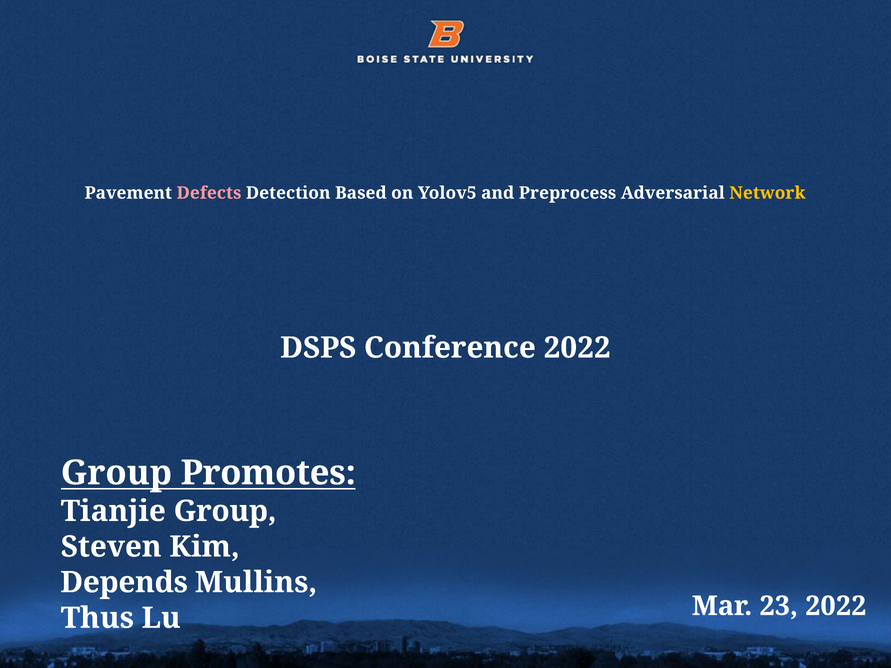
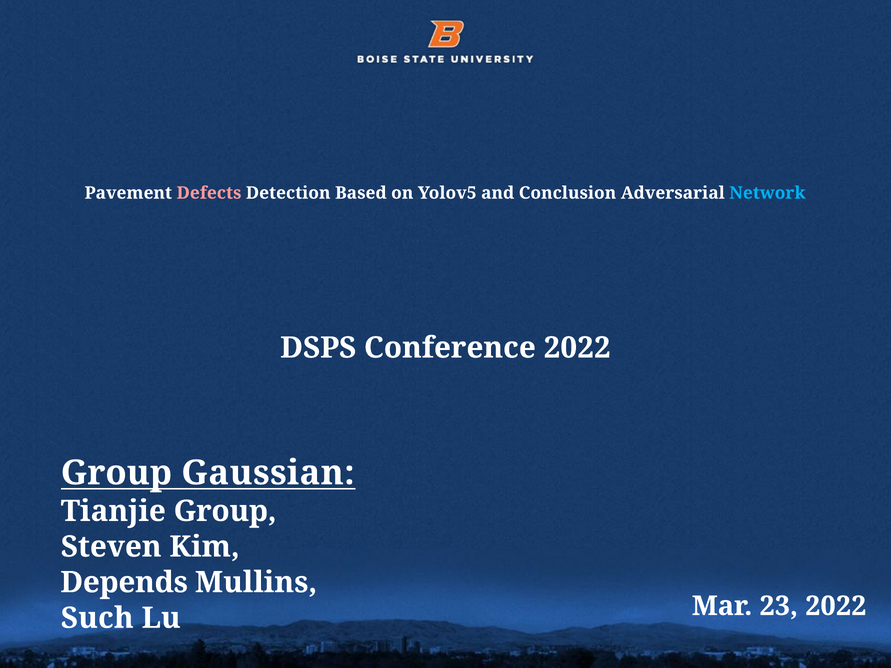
Preprocess: Preprocess -> Conclusion (568, 193)
Network colour: yellow -> light blue (767, 193)
Promotes: Promotes -> Gaussian (268, 473)
Thus: Thus -> Such (97, 618)
